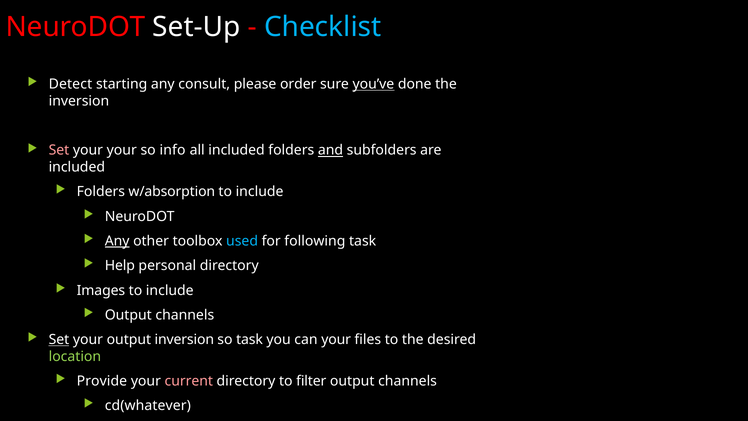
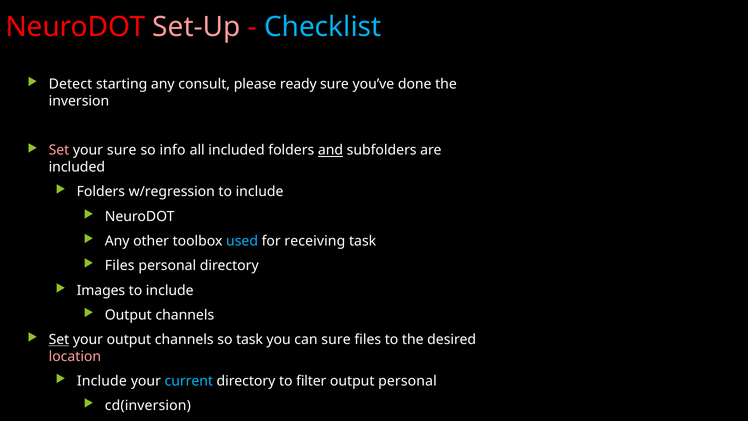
Set-Up colour: white -> pink (196, 27)
order: order -> ready (298, 84)
you’ve underline: present -> none (373, 84)
your your: your -> sure (122, 150)
w/absorption: w/absorption -> w/regression (172, 192)
Any underline: present -> none (117, 241)
following: following -> receiving (315, 241)
Help: Help -> Files (120, 266)
your output inversion: inversion -> channels (184, 339)
can your: your -> sure (336, 339)
location colour: light green -> pink (75, 356)
Provide: Provide -> Include (102, 381)
current colour: pink -> light blue (189, 381)
channels: channels -> personal (407, 381)
cd(whatever: cd(whatever -> cd(inversion (148, 406)
